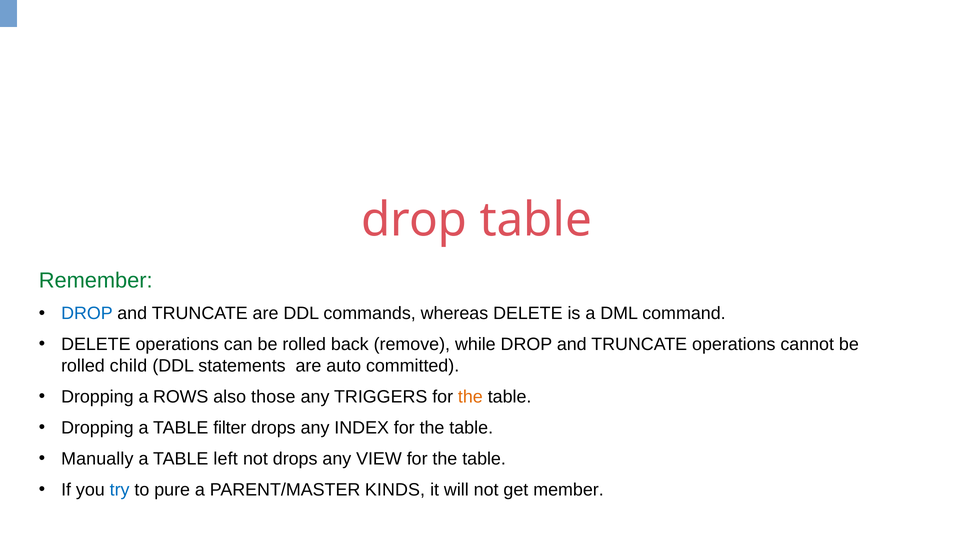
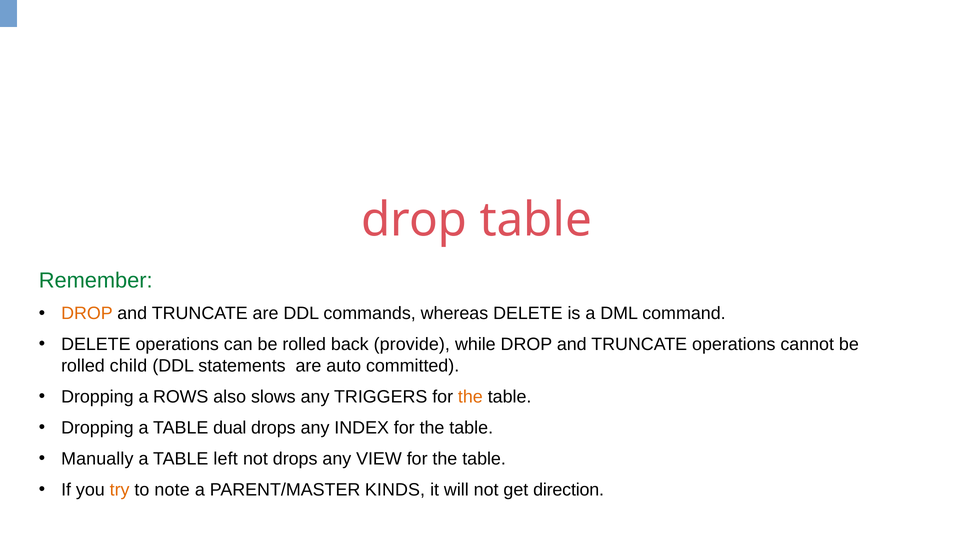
DROP colour: blue -> orange (87, 314)
remove: remove -> provide (412, 345)
those: those -> slows (273, 397)
filter: filter -> dual (230, 428)
try colour: blue -> orange (120, 490)
pure: pure -> note (172, 490)
member: member -> direction (569, 490)
